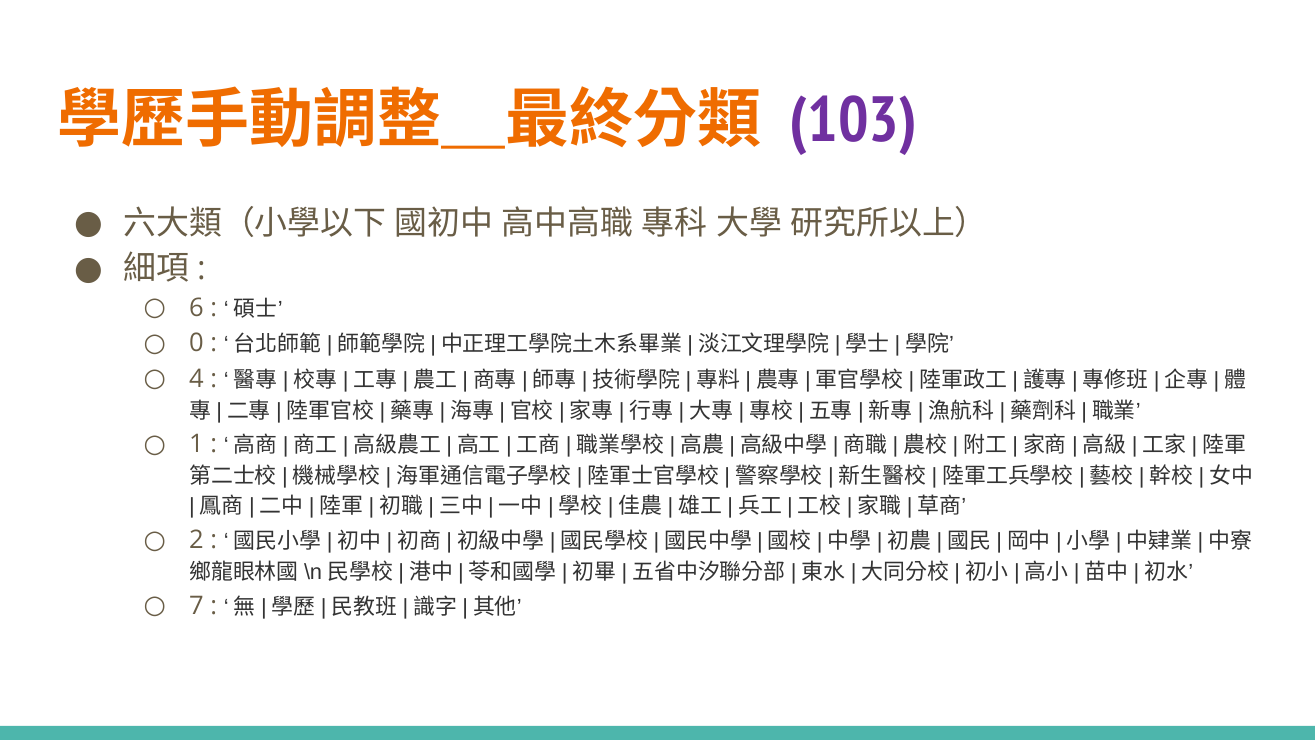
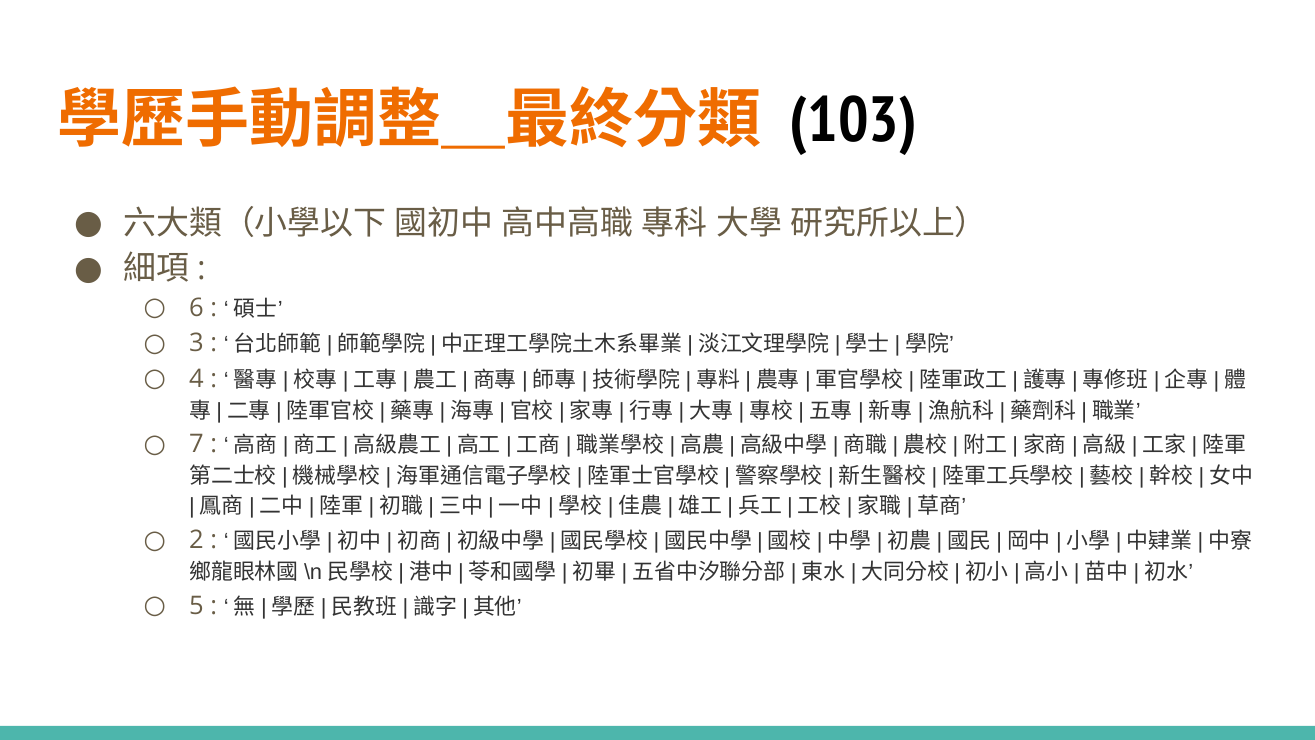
103 colour: purple -> black (853, 120)
0: 0 -> 3 (197, 343)
1: 1 -> 7 (197, 444)
7: 7 -> 5 (197, 605)
